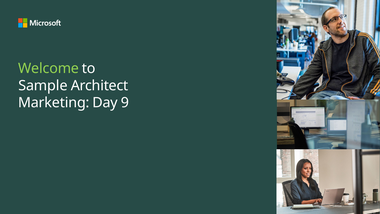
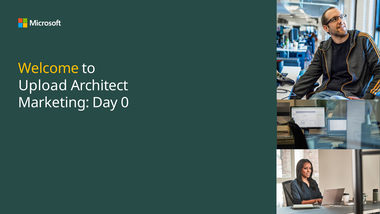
Welcome colour: light green -> yellow (49, 68)
Sample: Sample -> Upload (43, 85)
9: 9 -> 0 (125, 103)
